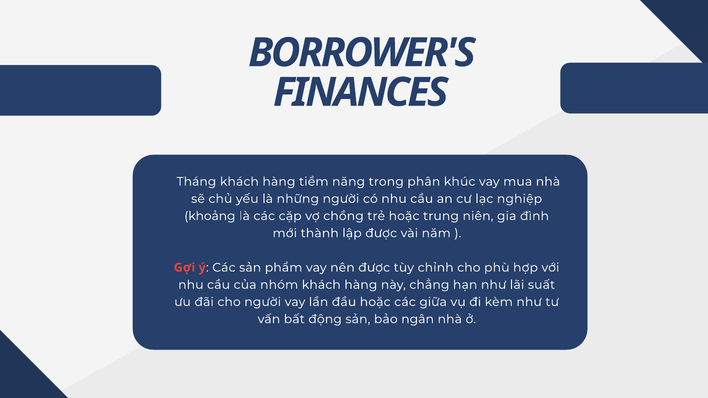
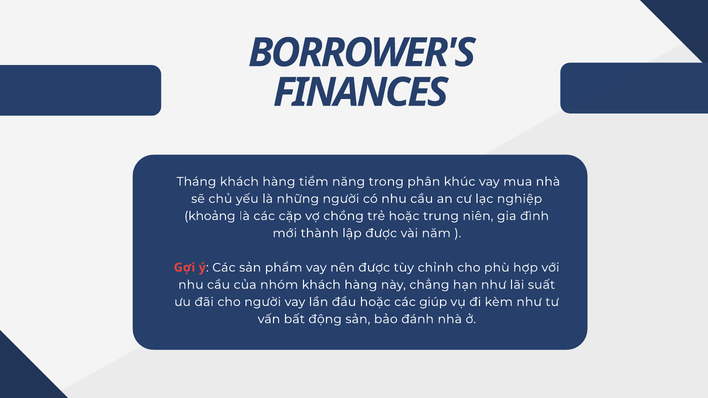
giữa: giữa -> giúp (433, 302)
ngân: ngân -> đánh (418, 319)
